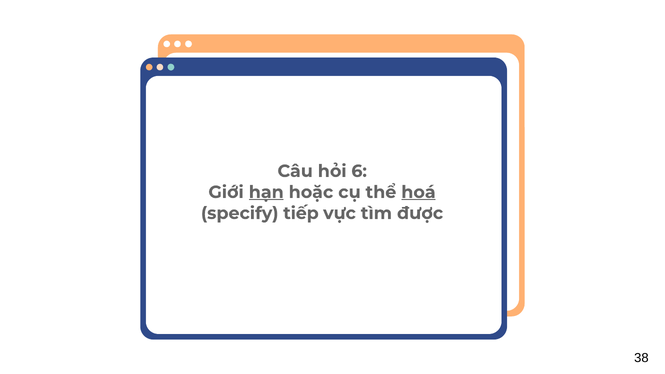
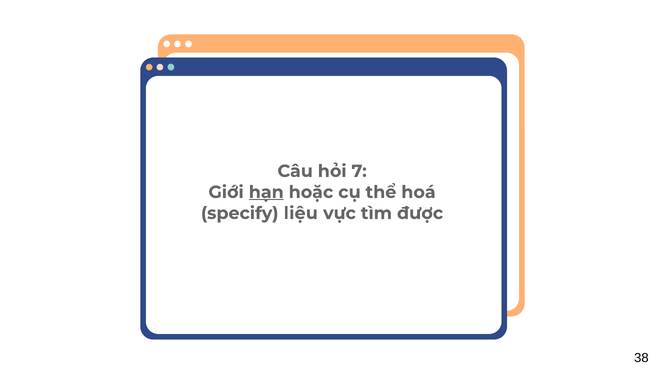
6: 6 -> 7 (359, 171)
hoá underline: present -> none (418, 192)
tiếp: tiếp -> liệu (301, 213)
